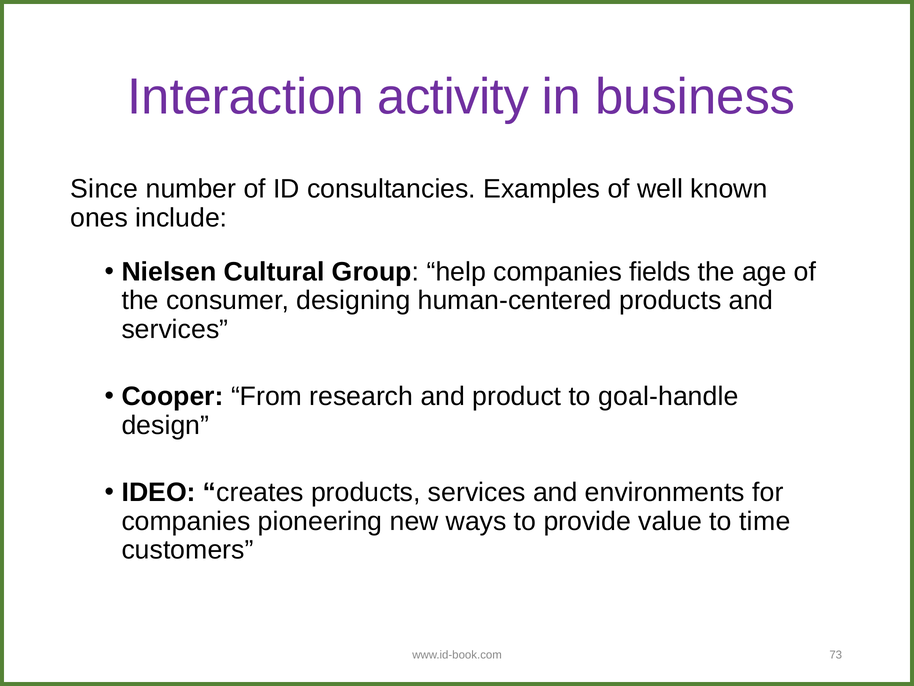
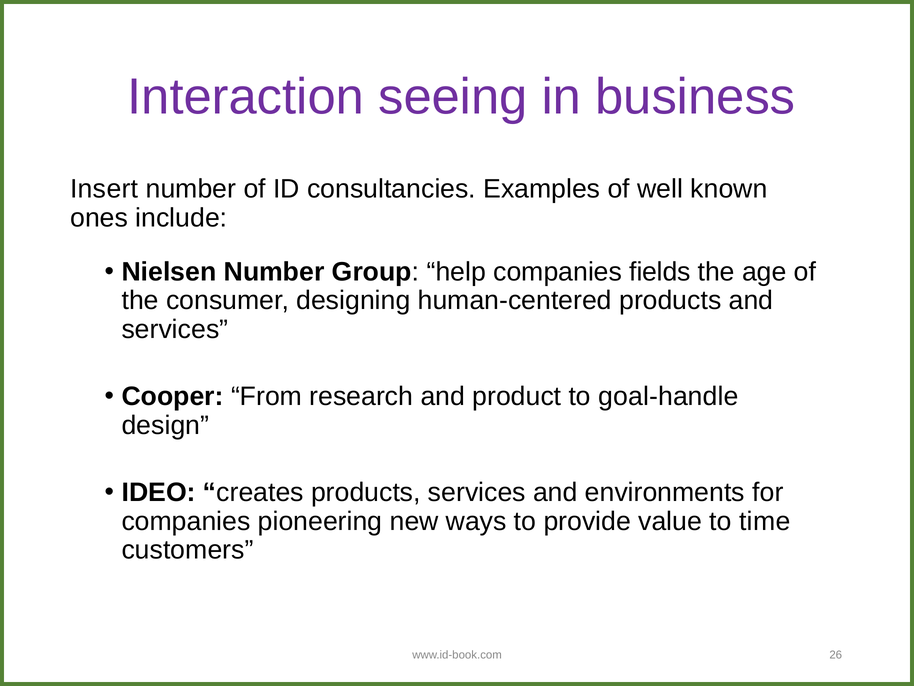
activity: activity -> seeing (453, 97)
Since: Since -> Insert (104, 189)
Nielsen Cultural: Cultural -> Number (274, 272)
73: 73 -> 26 (836, 654)
